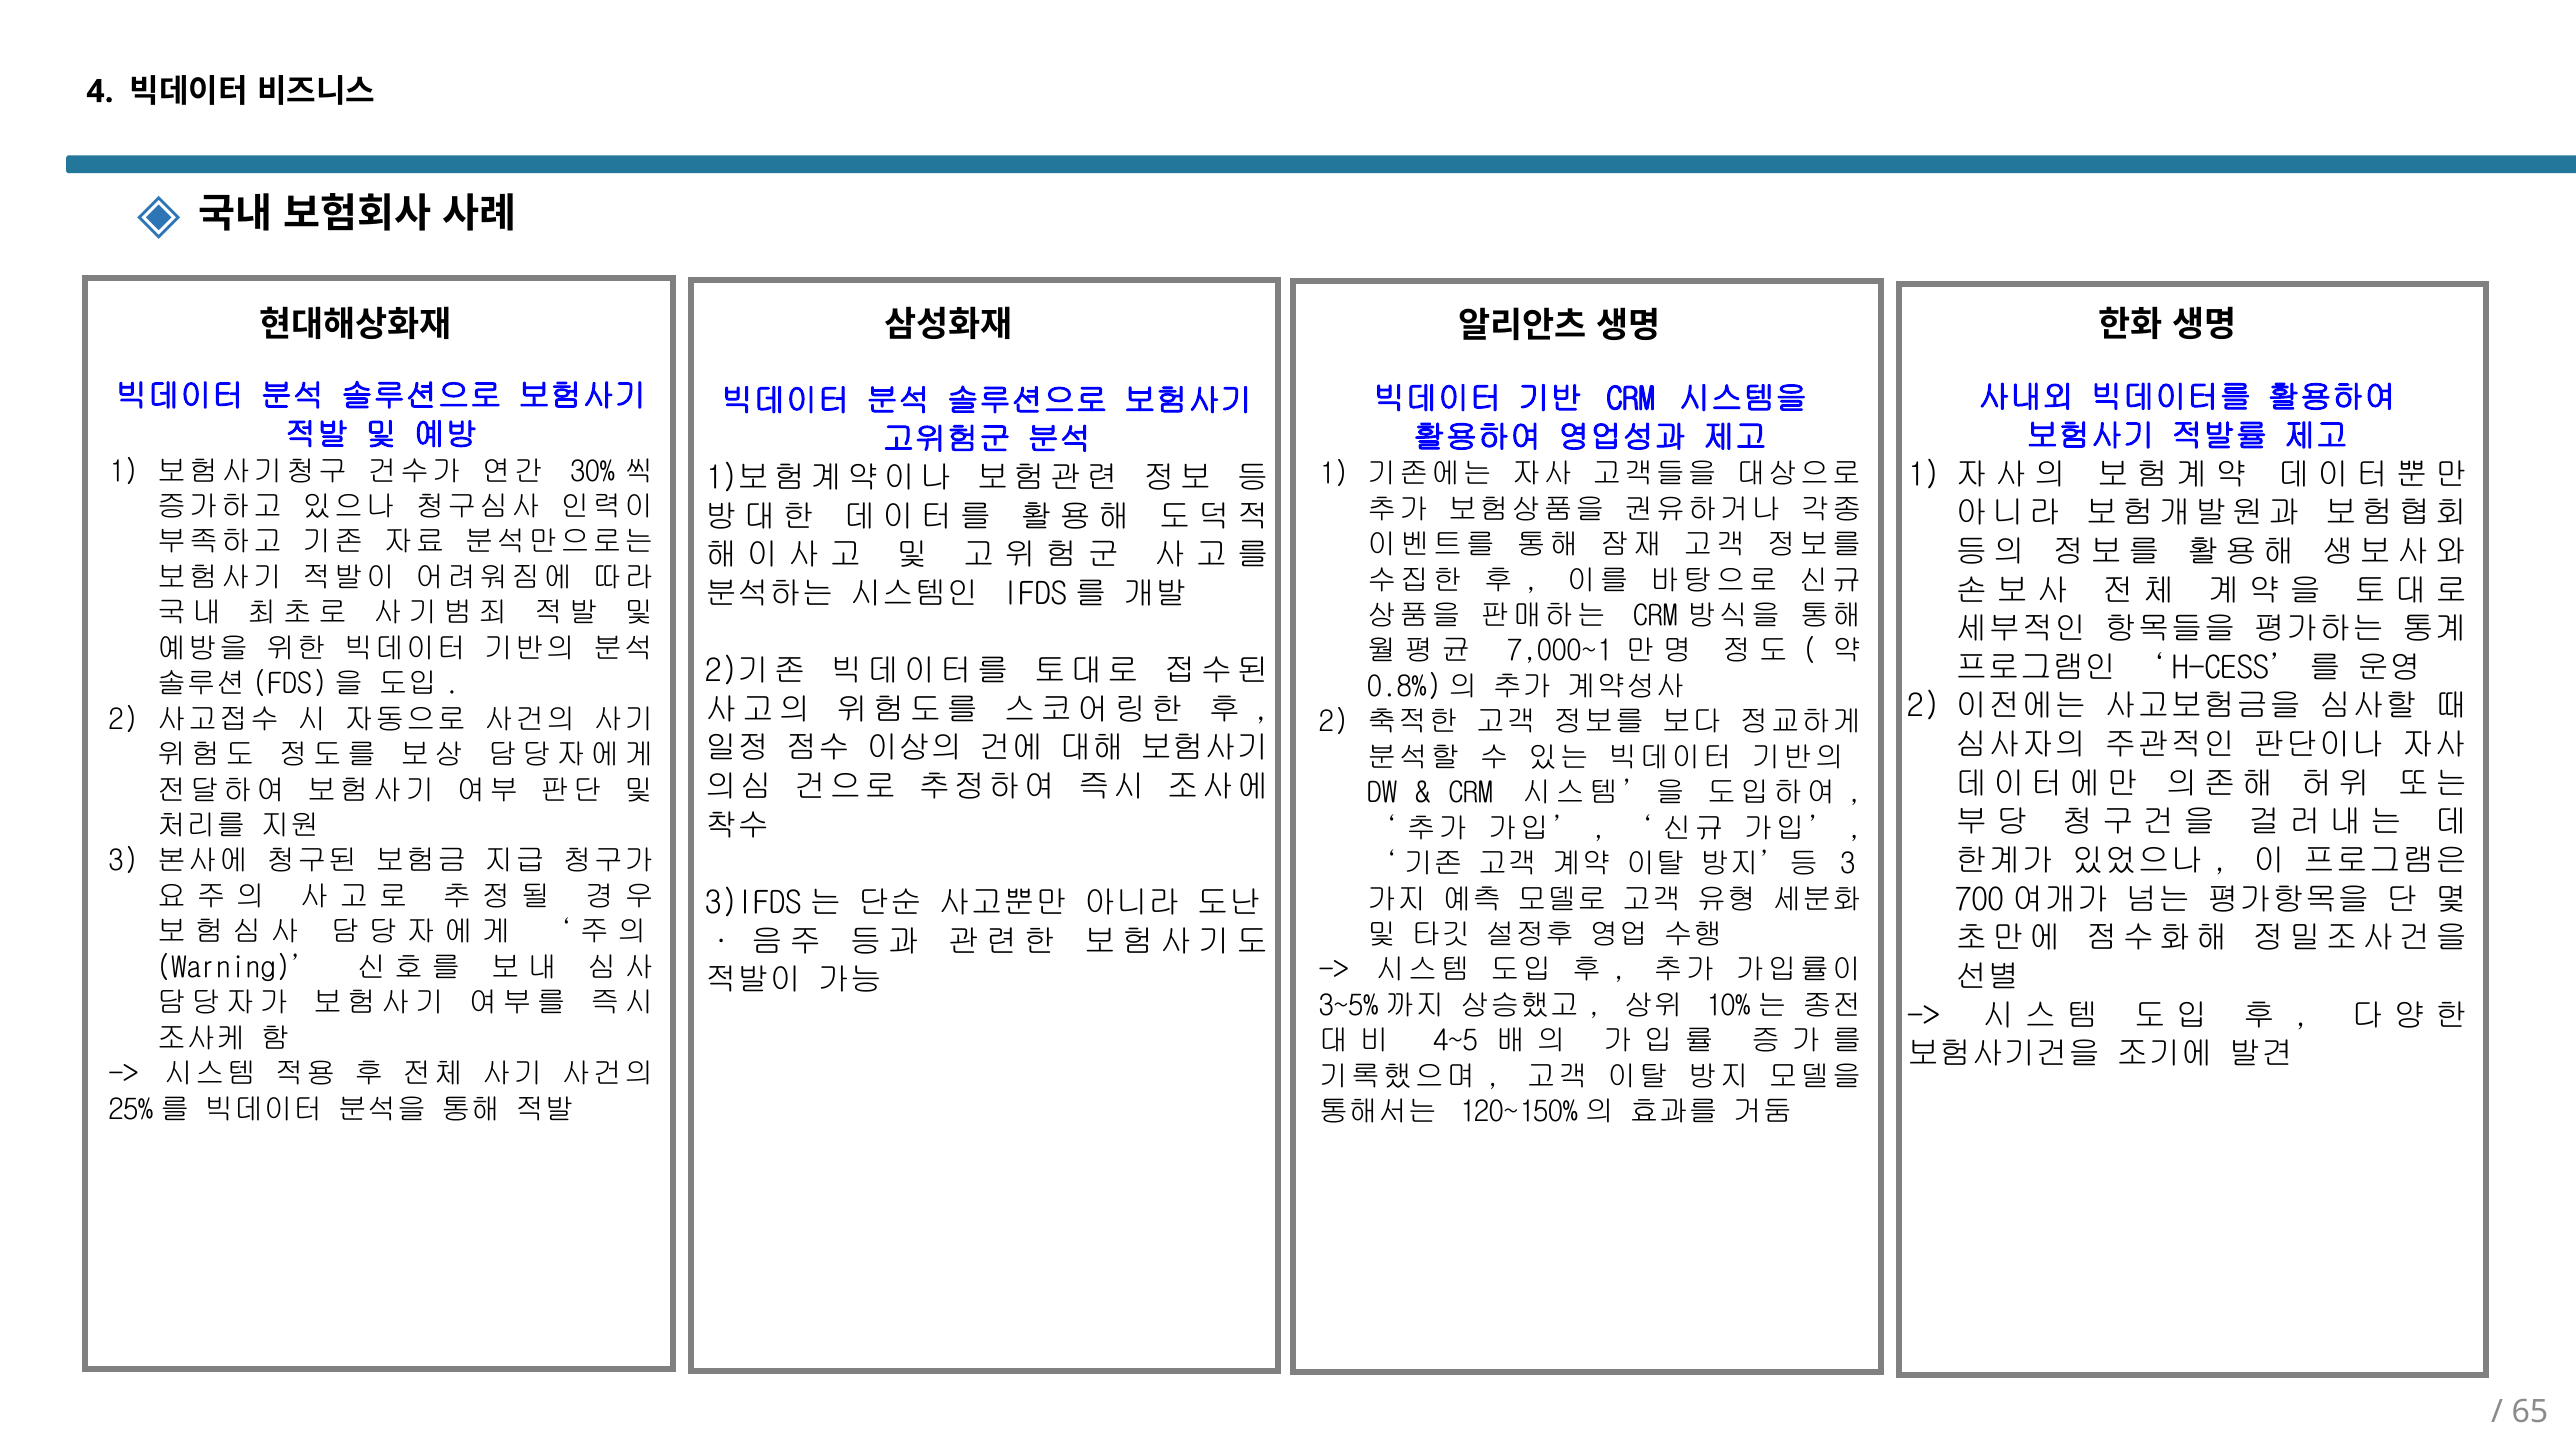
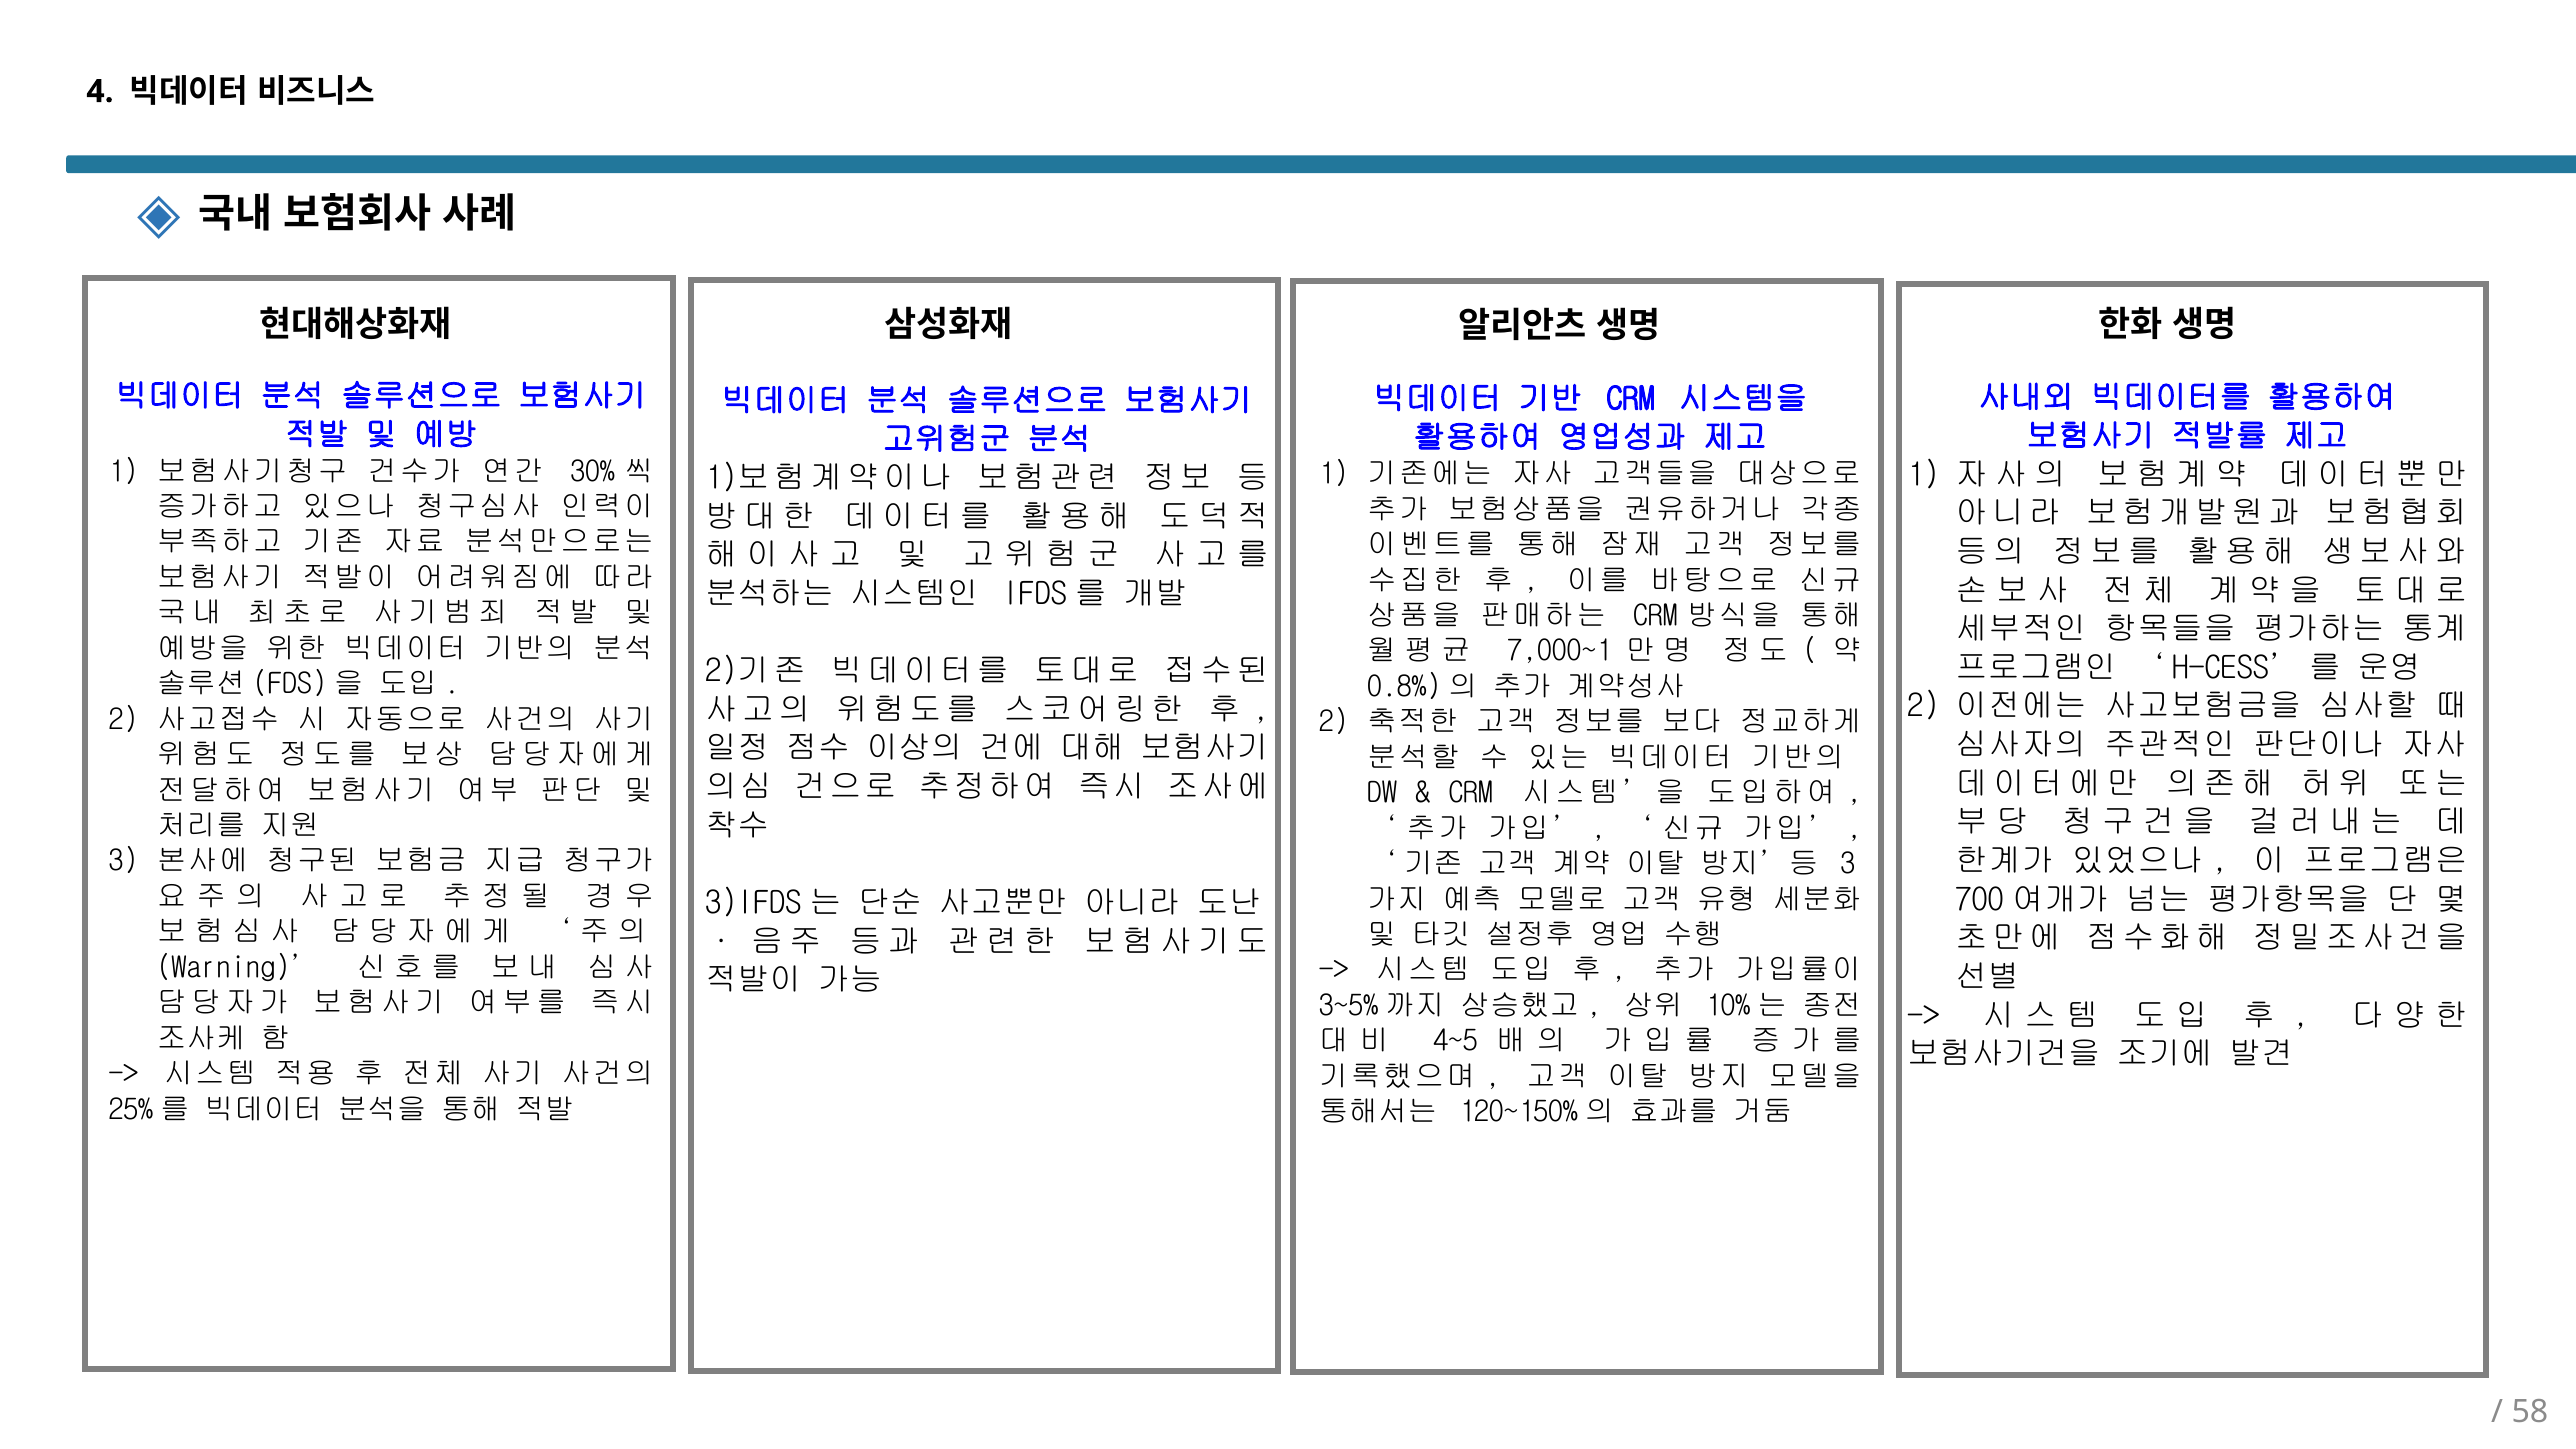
65: 65 -> 58 (2530, 1412)
